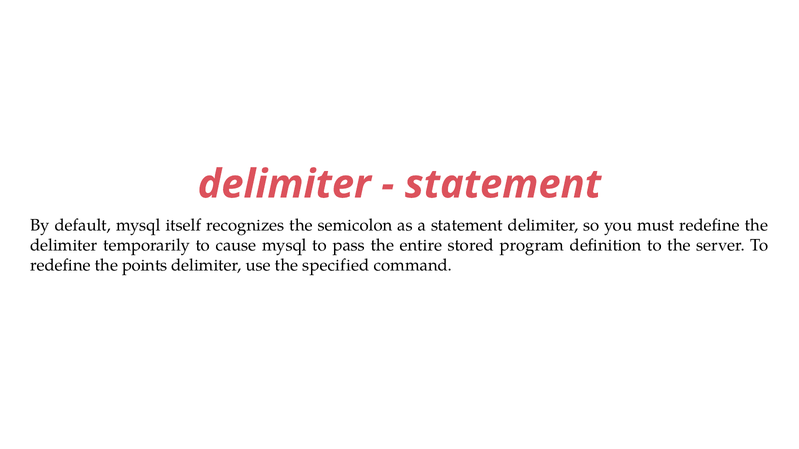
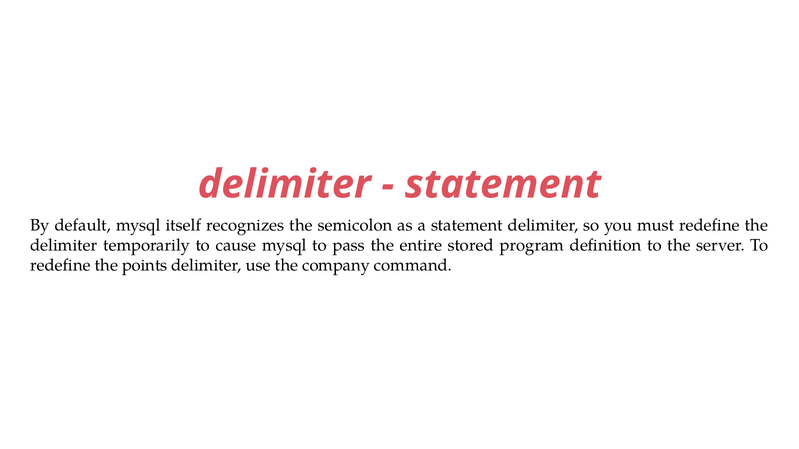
specified: specified -> company (336, 265)
